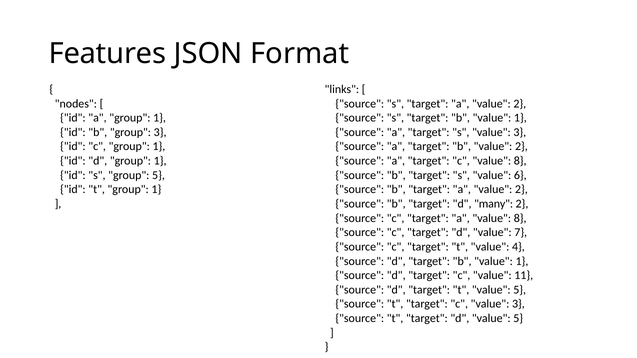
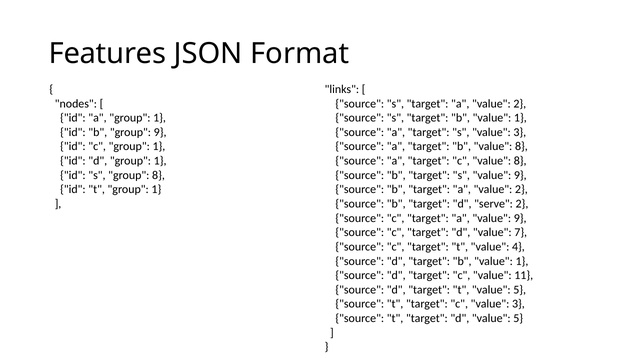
group 3: 3 -> 9 (160, 132)
b value 2: 2 -> 8 (521, 147)
group 5: 5 -> 8 (158, 175)
s value 6: 6 -> 9 (520, 175)
many: many -> serve (494, 204)
a value 8: 8 -> 9 (520, 218)
